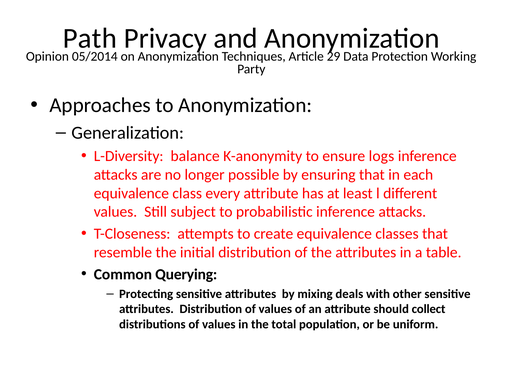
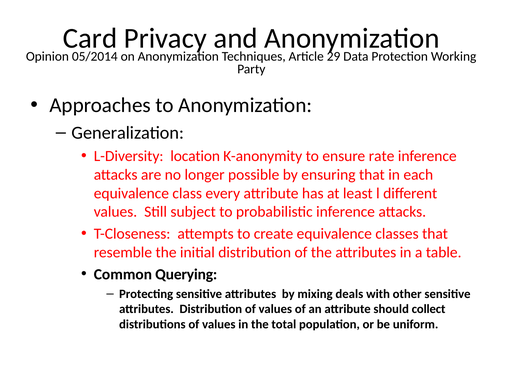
Path: Path -> Card (90, 38)
balance: balance -> location (195, 156)
logs: logs -> rate (382, 156)
